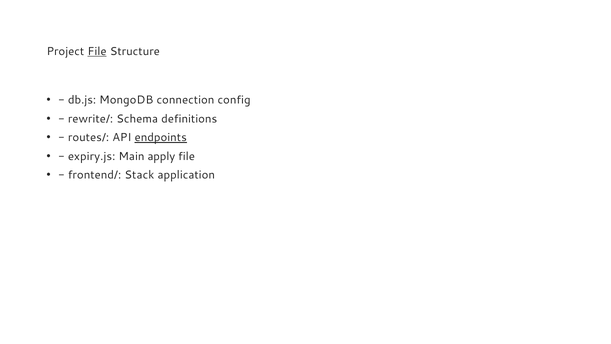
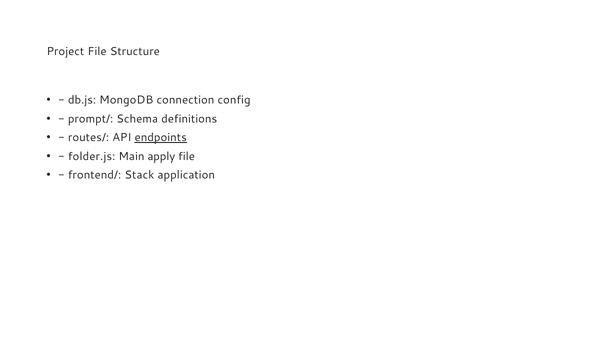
File underline: present -> none (97, 51)
rewrite/: rewrite/ -> prompt/ (91, 119)
expiry.js: expiry.js -> folder.js (92, 156)
